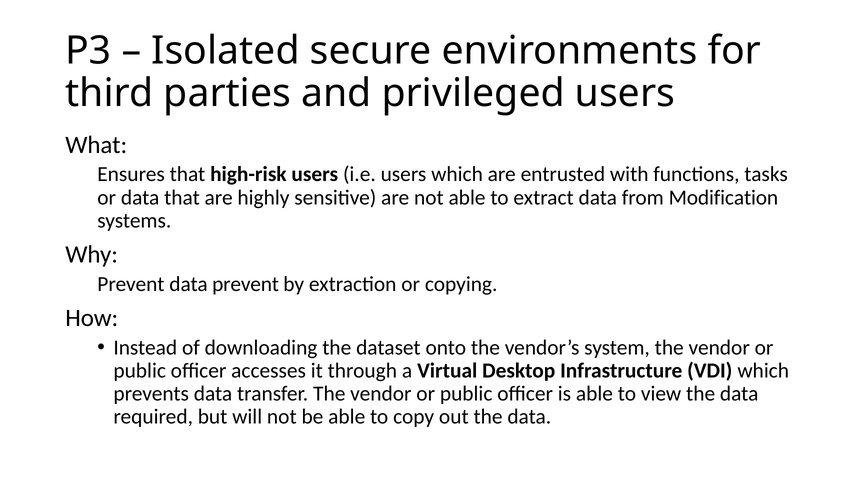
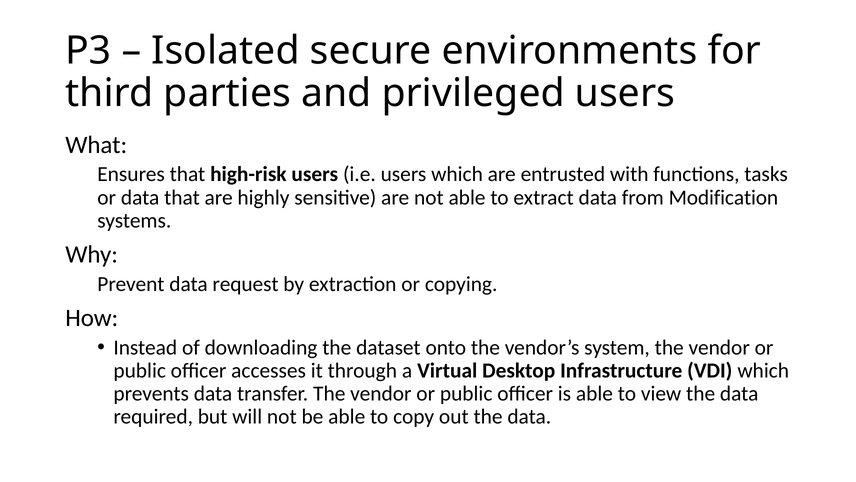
data prevent: prevent -> request (246, 284)
